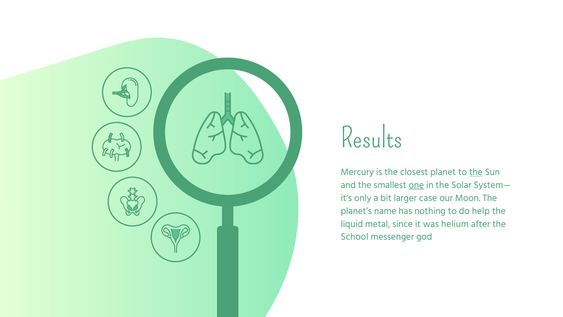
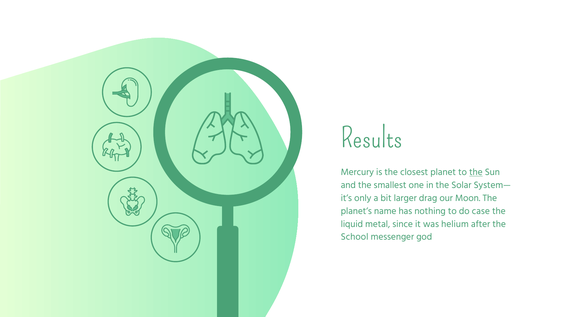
one underline: present -> none (416, 185)
case: case -> drag (428, 198)
help: help -> case (481, 211)
